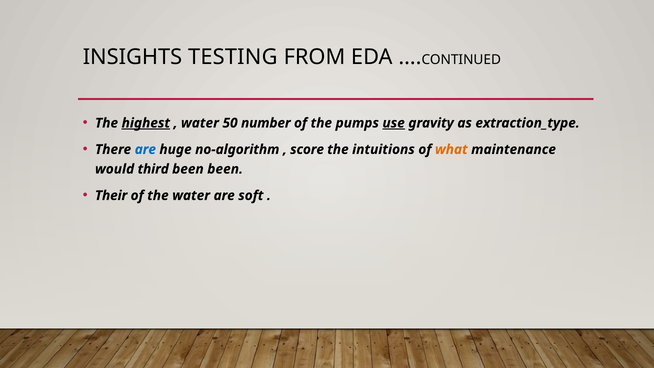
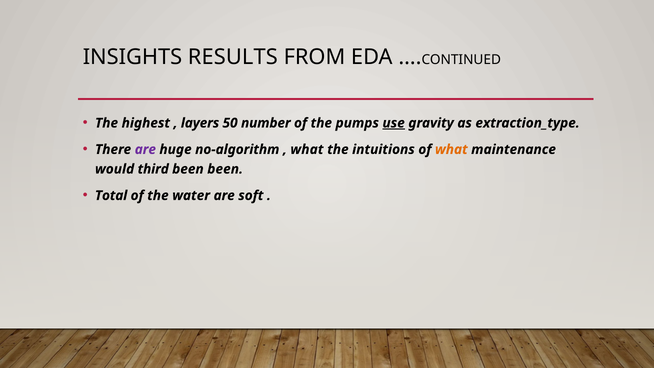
TESTING: TESTING -> RESULTS (233, 57)
highest underline: present -> none (146, 123)
water: water -> layers (200, 123)
are colour: blue -> purple (145, 149)
score: score -> what (307, 149)
Their: Their -> Total (111, 195)
